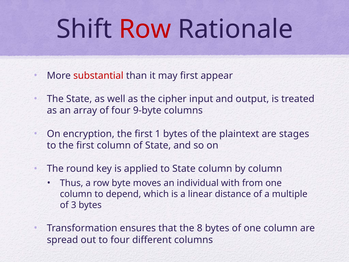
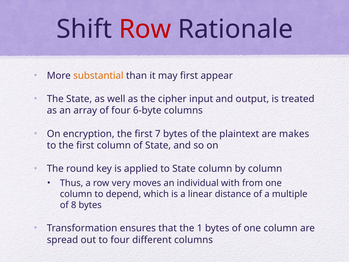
substantial colour: red -> orange (98, 76)
9-byte: 9-byte -> 6-byte (147, 110)
1: 1 -> 7 (158, 134)
stages: stages -> makes (294, 134)
byte: byte -> very (121, 183)
3: 3 -> 8 (74, 205)
8: 8 -> 1 (200, 228)
